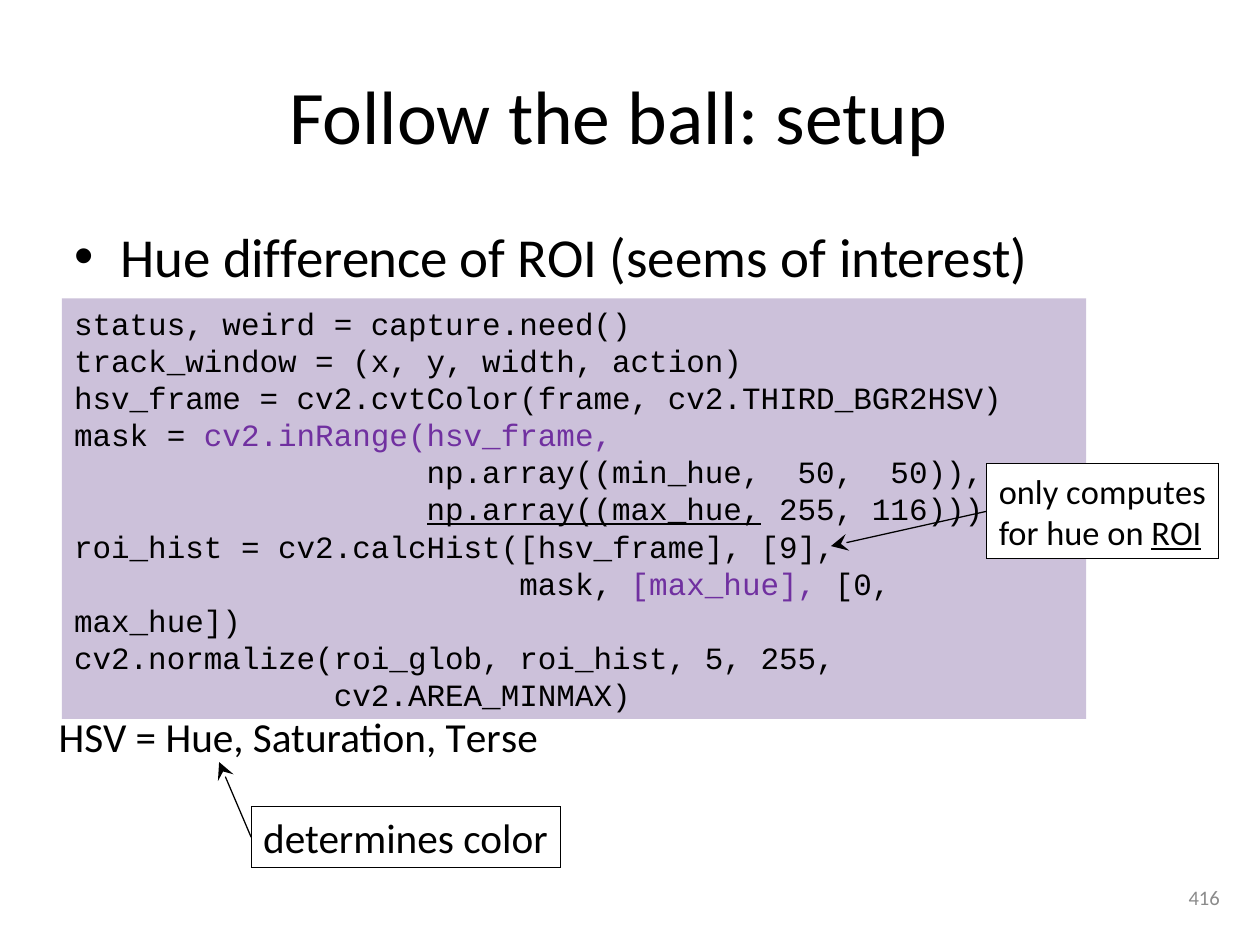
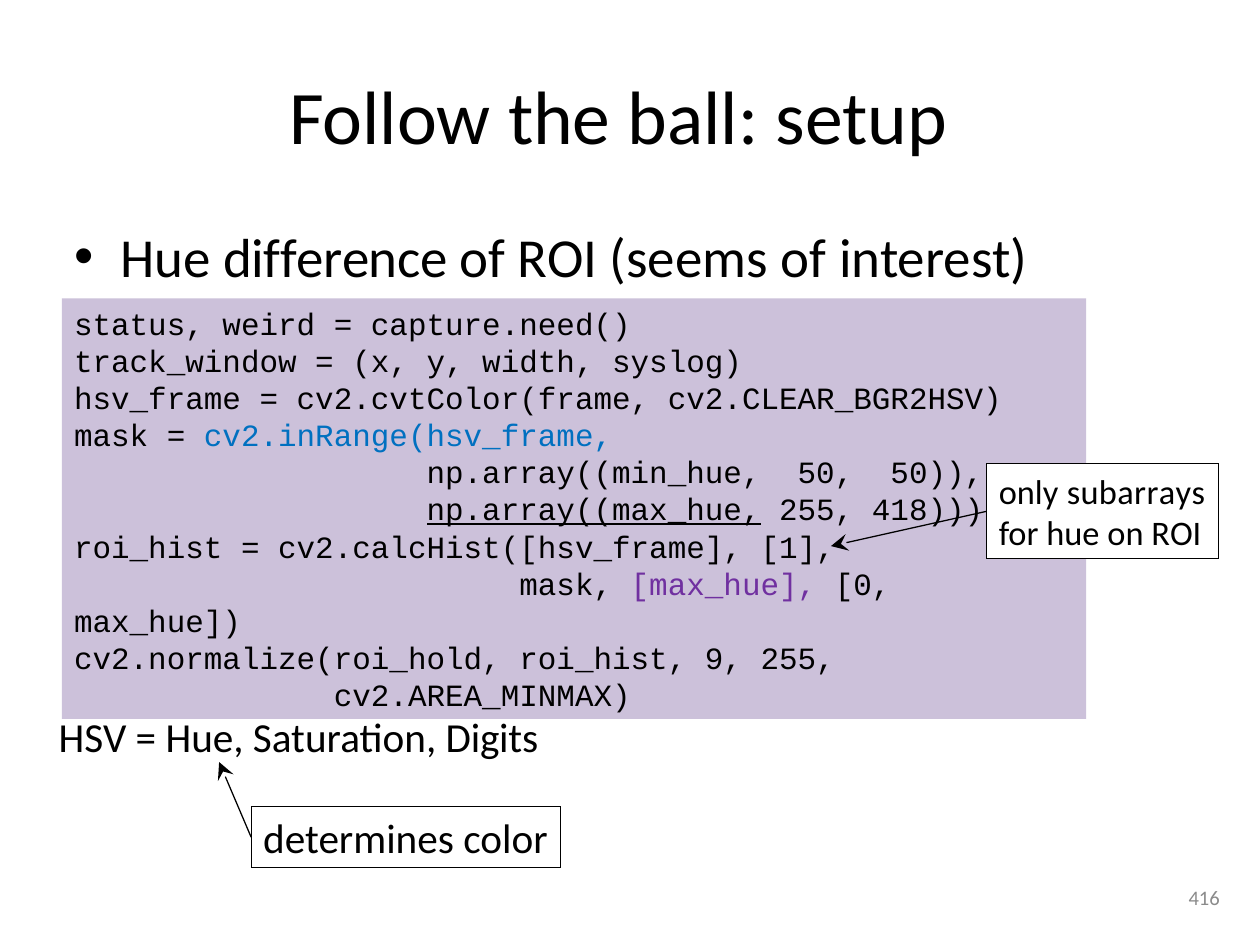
action: action -> syslog (677, 362)
cv2.THIRD_BGR2HSV: cv2.THIRD_BGR2HSV -> cv2.CLEAR_BGR2HSV (835, 399)
cv2.inRange(hsv_frame colour: purple -> blue (408, 436)
computes: computes -> subarrays (1136, 493)
116: 116 -> 418 (928, 511)
ROI underline: present -> none (1176, 534)
9: 9 -> 1 (798, 548)
cv2.normalize(roi_glob: cv2.normalize(roi_glob -> cv2.normalize(roi_hold (287, 659)
5: 5 -> 9 (723, 659)
Terse: Terse -> Digits (492, 739)
